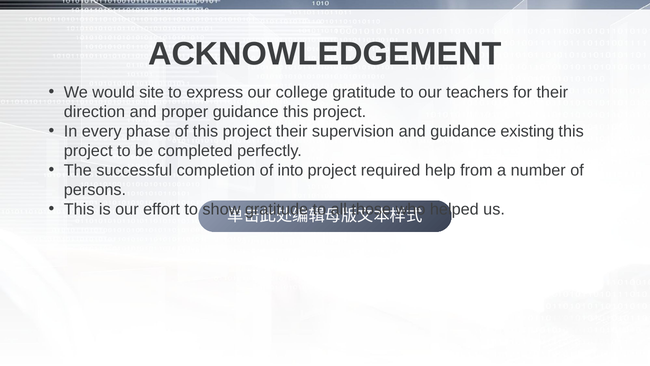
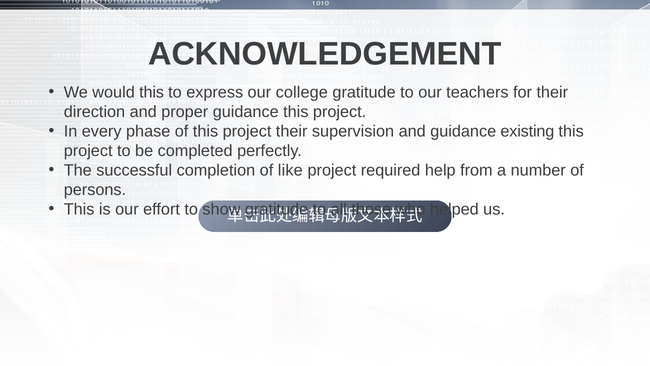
would site: site -> this (152, 92)
into: into -> like (290, 170)
